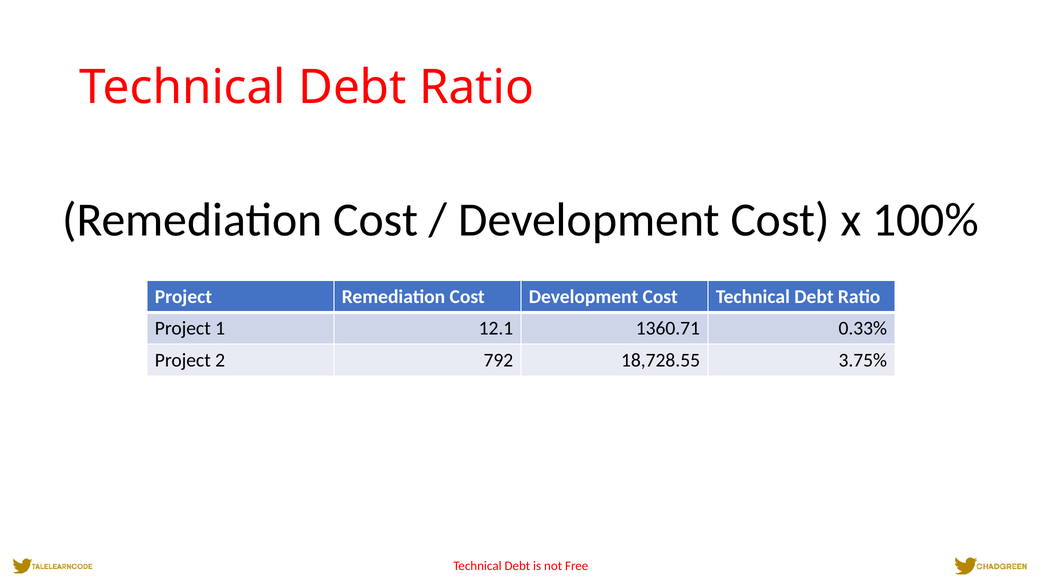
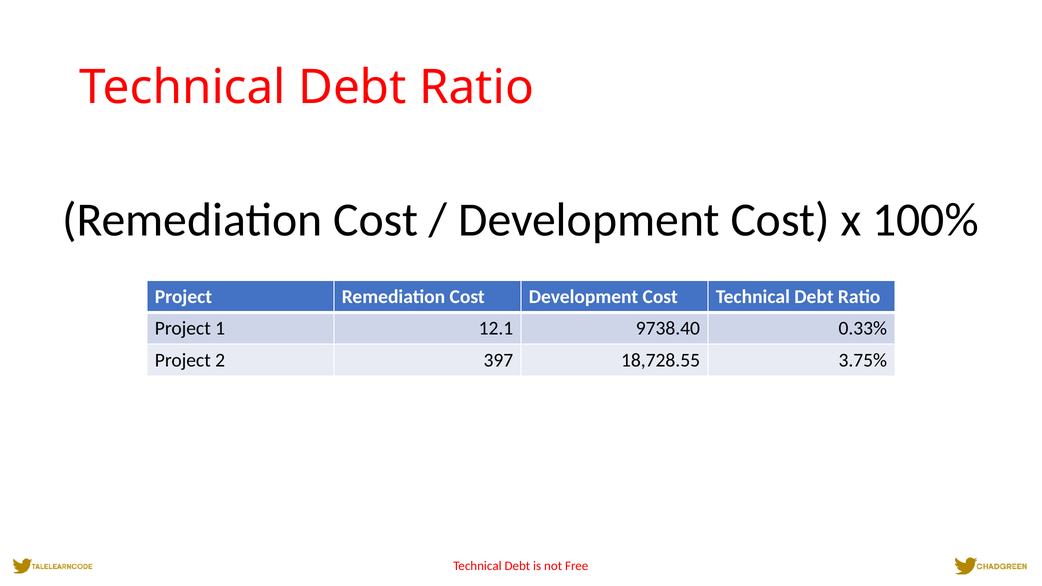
1360.71: 1360.71 -> 9738.40 (668, 329)
792: 792 -> 397 (498, 360)
